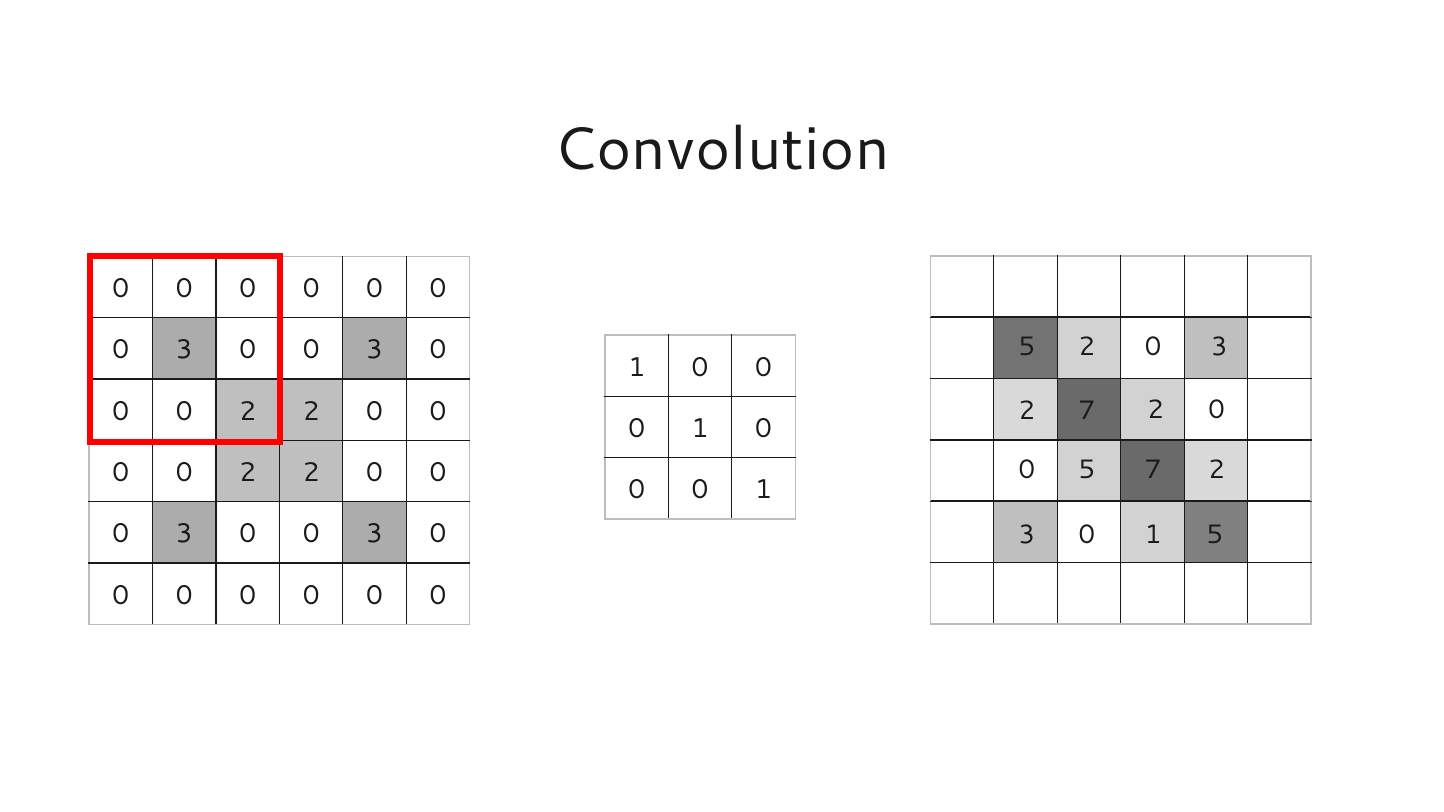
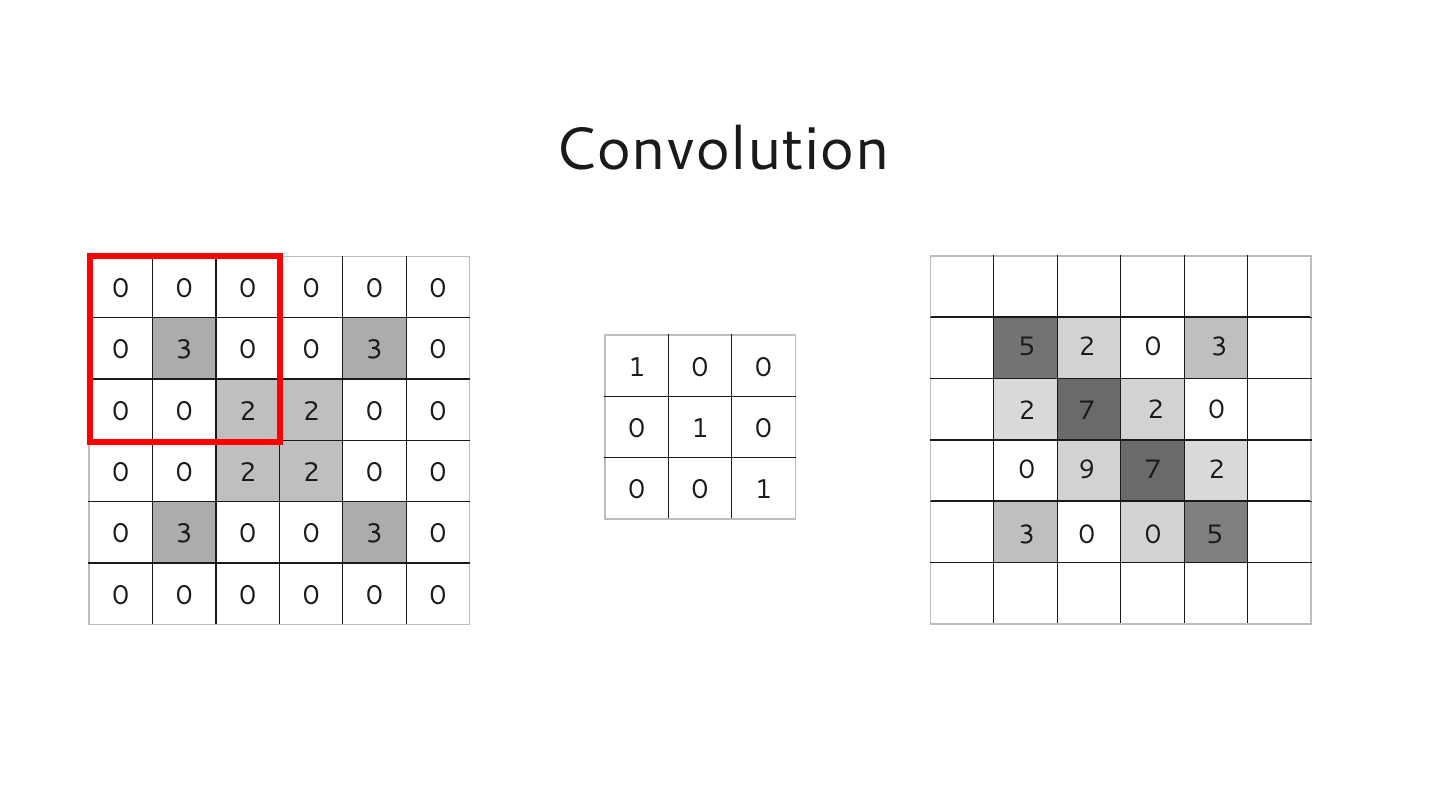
0 5: 5 -> 9 (1087, 470)
1: 1 -> 0 (1153, 535)
